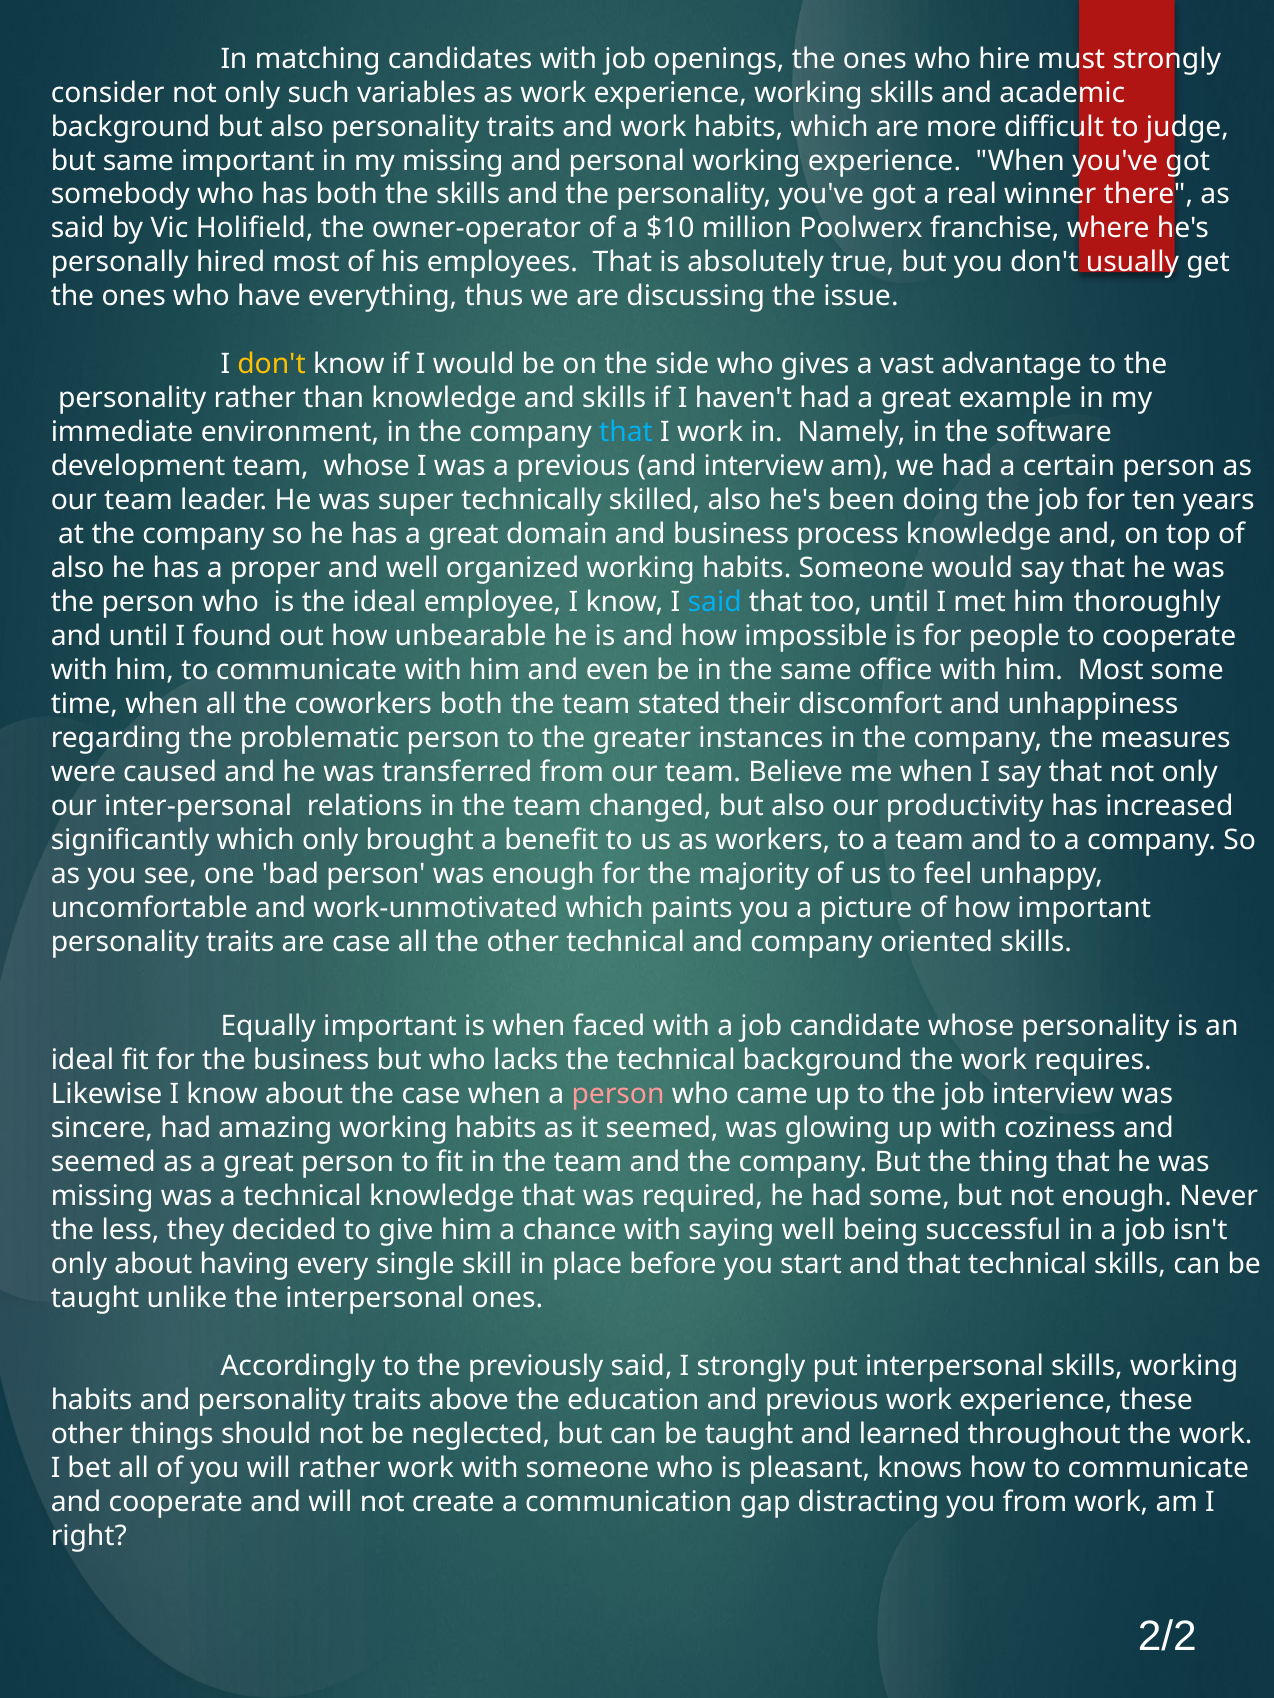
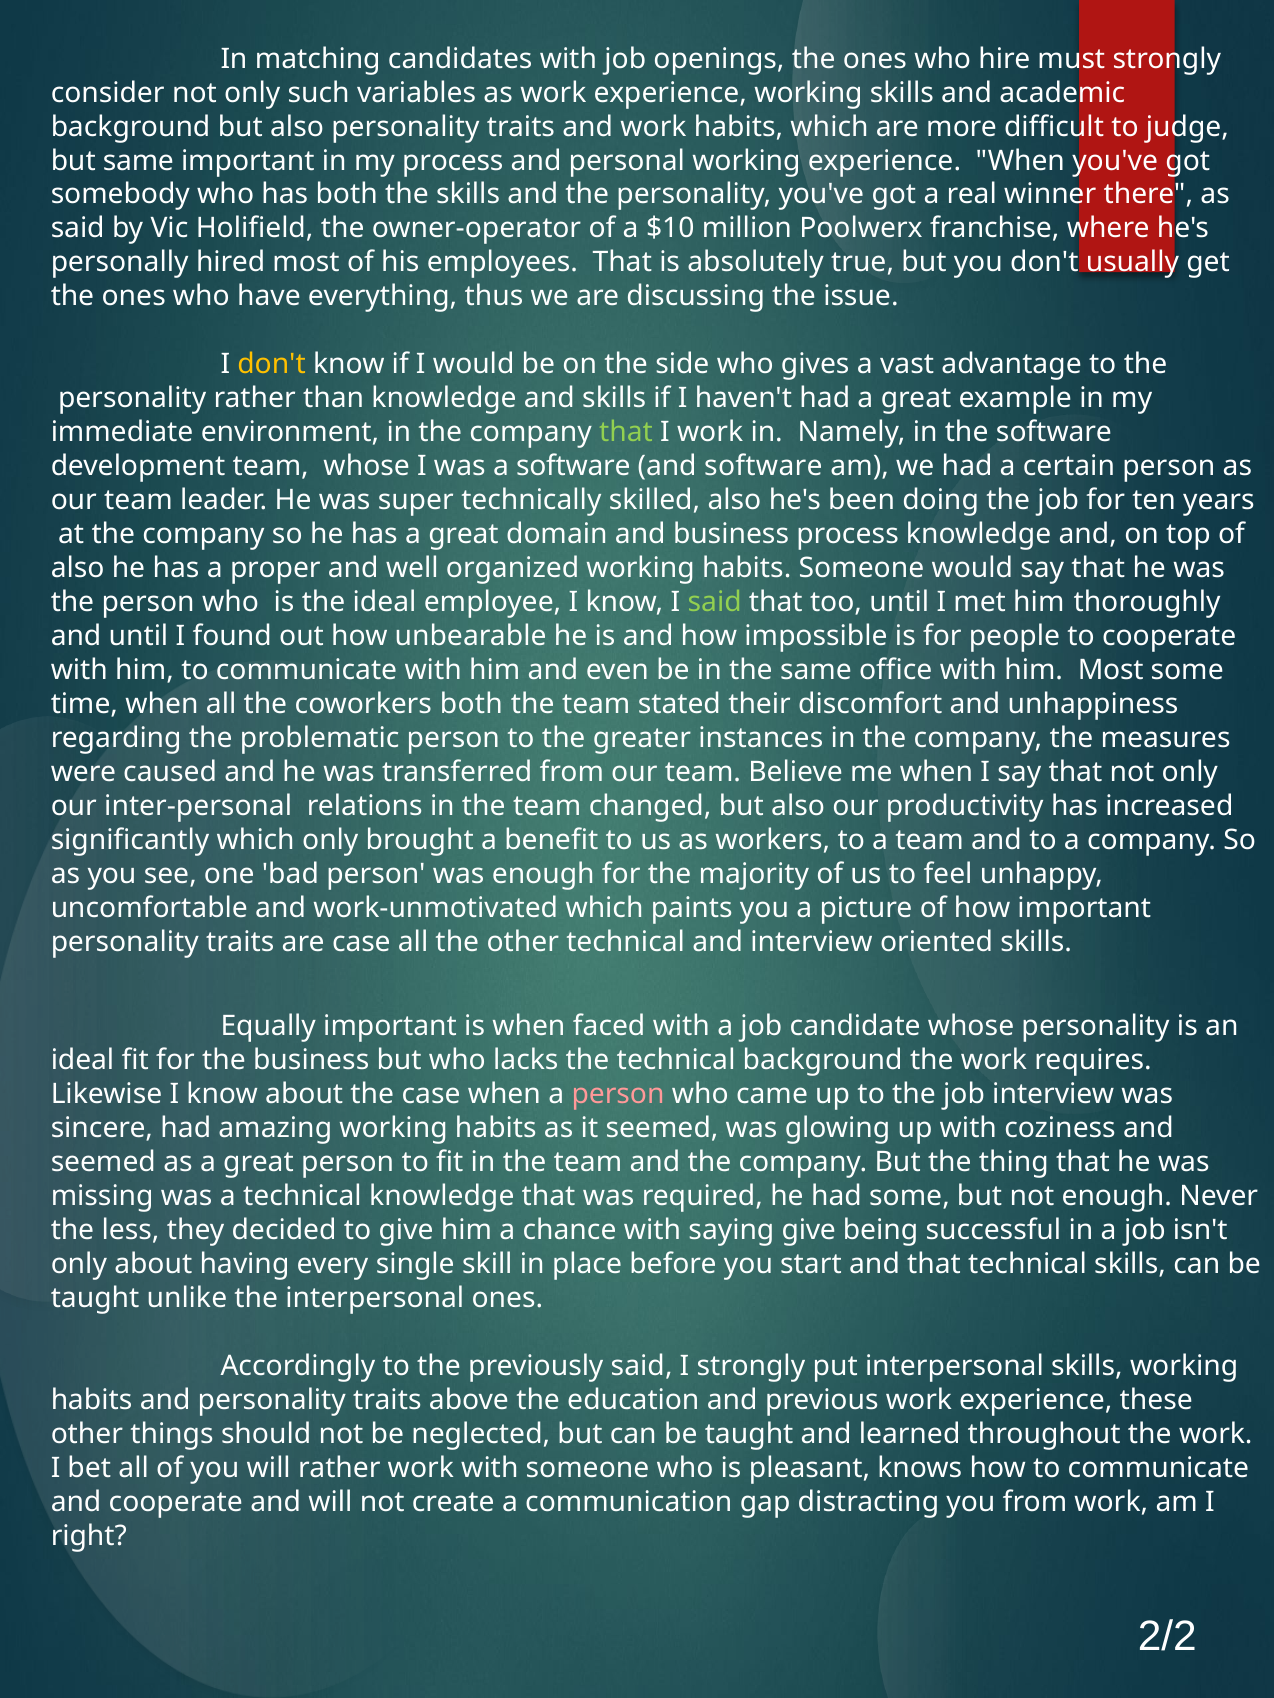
my missing: missing -> process (453, 161)
that colour: light blue -> light green (626, 433)
a previous: previous -> software (573, 466)
and interview: interview -> software (763, 466)
said colour: light blue -> light green (715, 602)
and company: company -> interview (811, 942)
saying well: well -> give (809, 1231)
